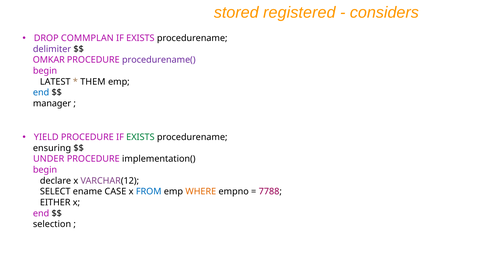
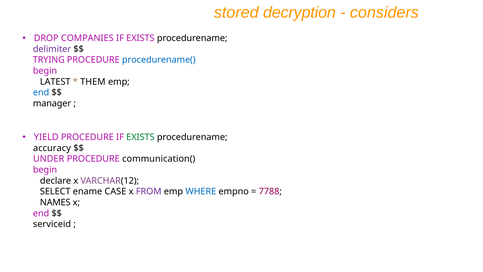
registered: registered -> decryption (299, 13)
COMMPLAN: COMMPLAN -> COMPANIES (87, 38)
OMKAR: OMKAR -> TRYING (49, 60)
procedurename( colour: purple -> blue (159, 60)
ensuring: ensuring -> accuracy (52, 148)
implementation(: implementation( -> communication( (159, 159)
FROM colour: blue -> purple (149, 191)
WHERE colour: orange -> blue (201, 191)
EITHER: EITHER -> NAMES (55, 202)
selection: selection -> serviceid (52, 224)
